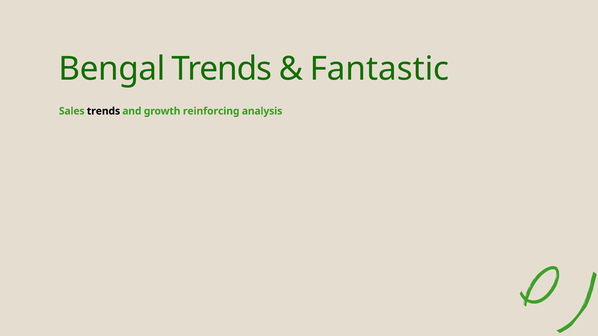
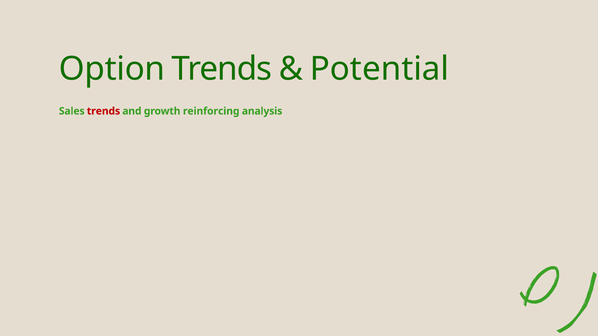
Bengal: Bengal -> Option (112, 69)
Fantastic: Fantastic -> Potential (379, 69)
trends colour: black -> red (103, 111)
